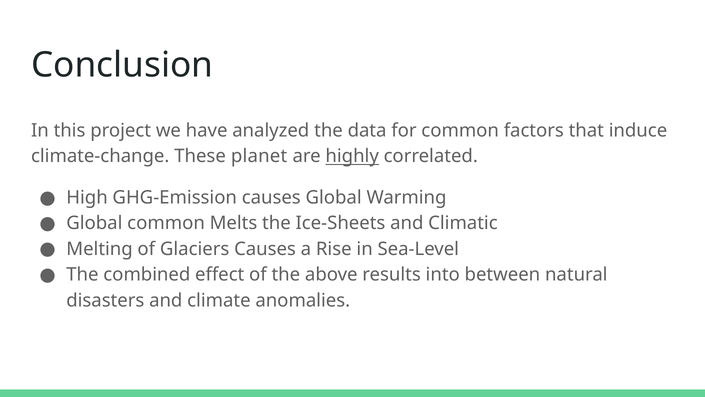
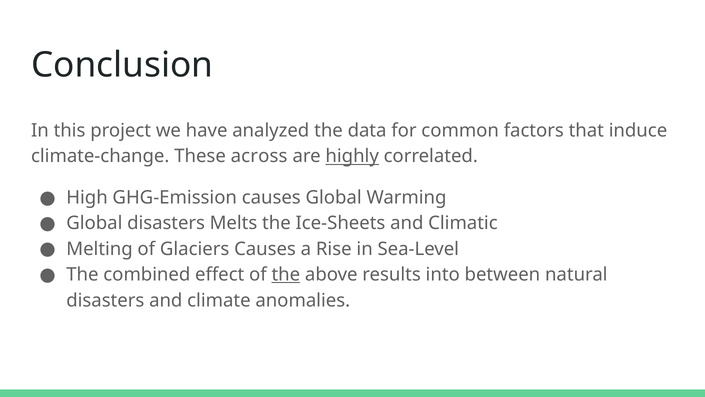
planet: planet -> across (259, 156)
Global common: common -> disasters (166, 223)
the underline: none -> present (286, 274)
